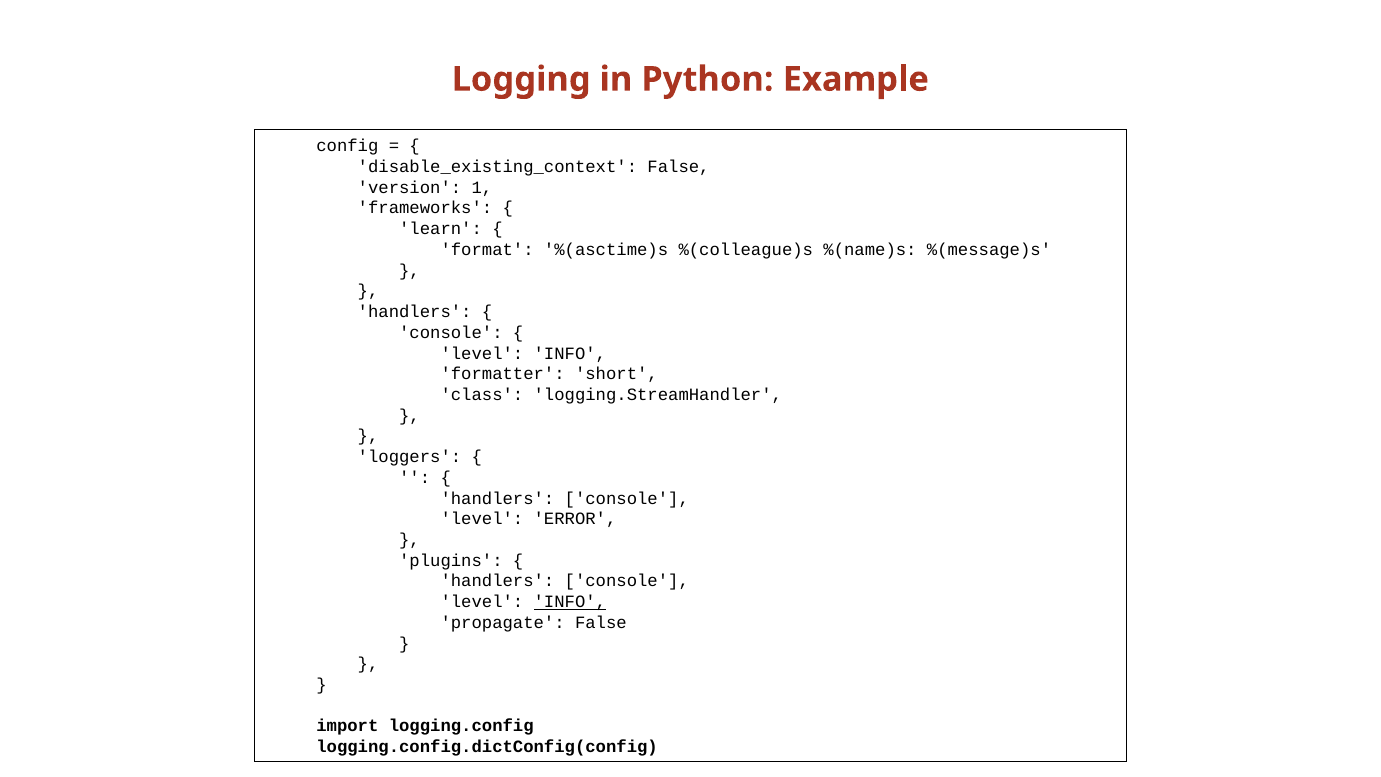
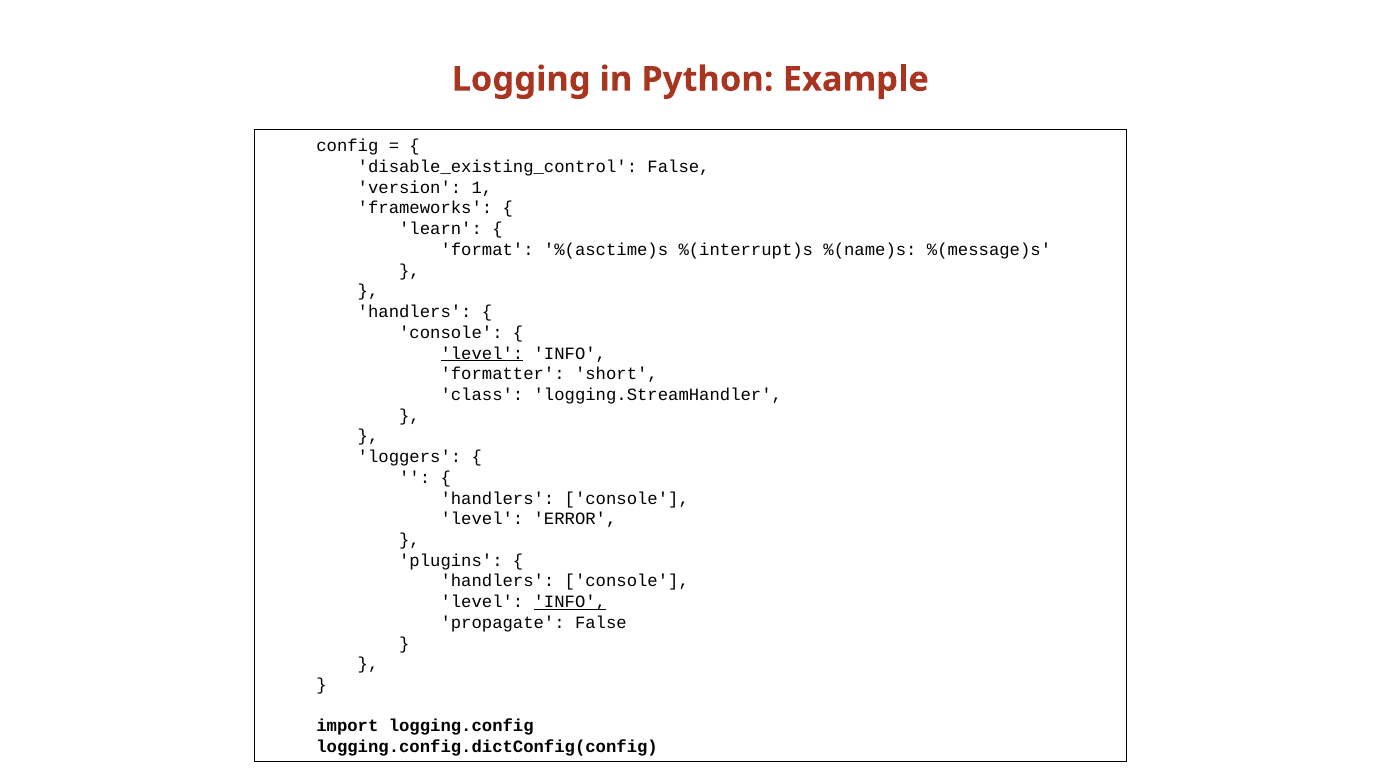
disable_existing_context: disable_existing_context -> disable_existing_control (497, 167)
%(colleague)s: %(colleague)s -> %(interrupt)s (746, 250)
level underline: none -> present (482, 353)
